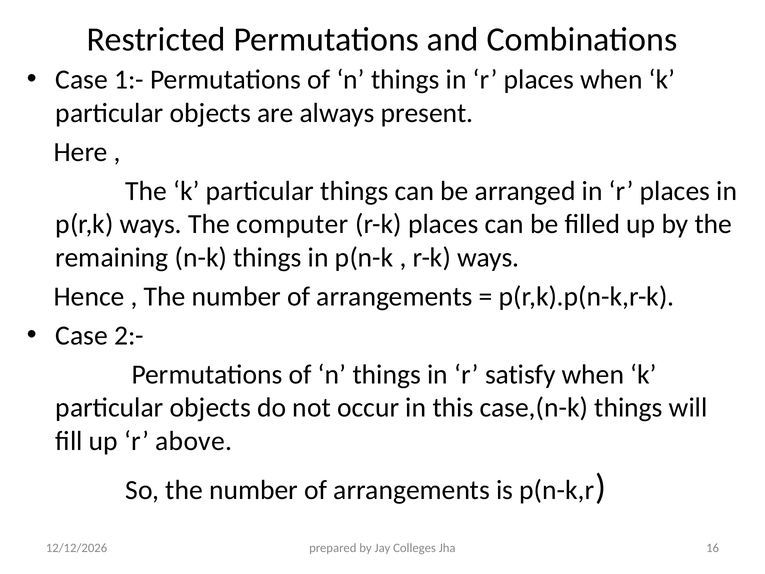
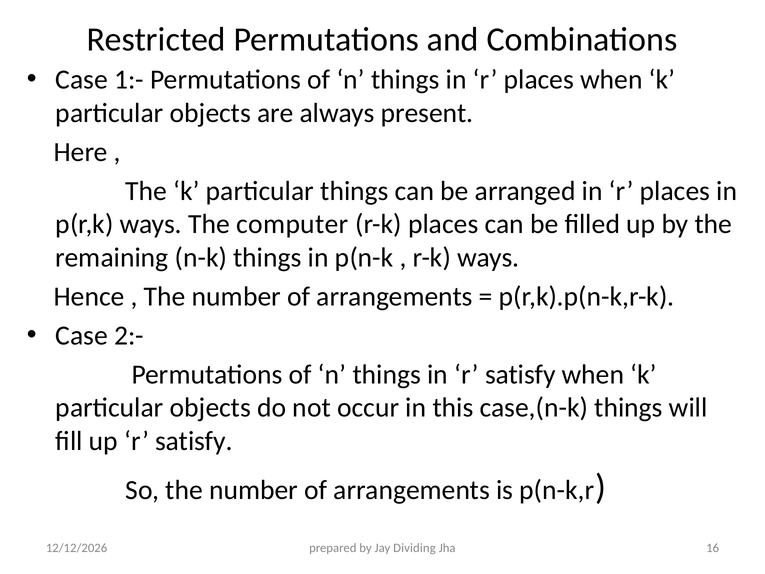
up r above: above -> satisfy (194, 441)
Colleges: Colleges -> Dividing (414, 548)
